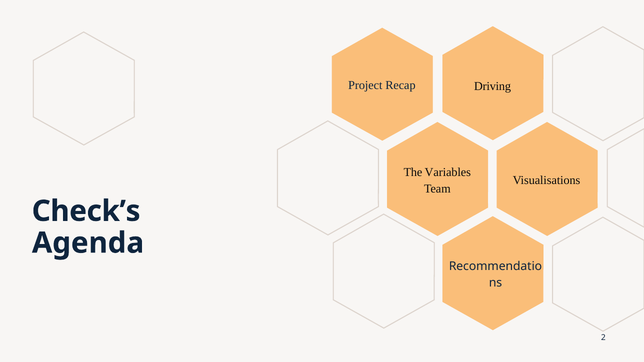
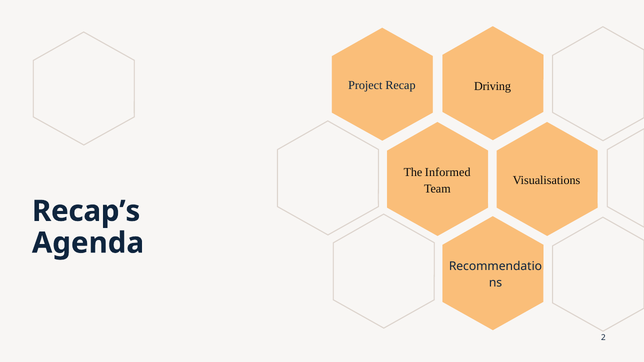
Variables: Variables -> Informed (448, 173)
Check’s: Check’s -> Recap’s (86, 211)
